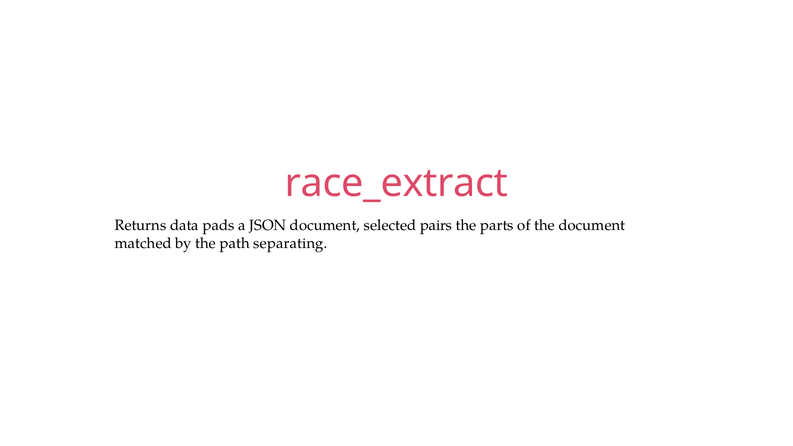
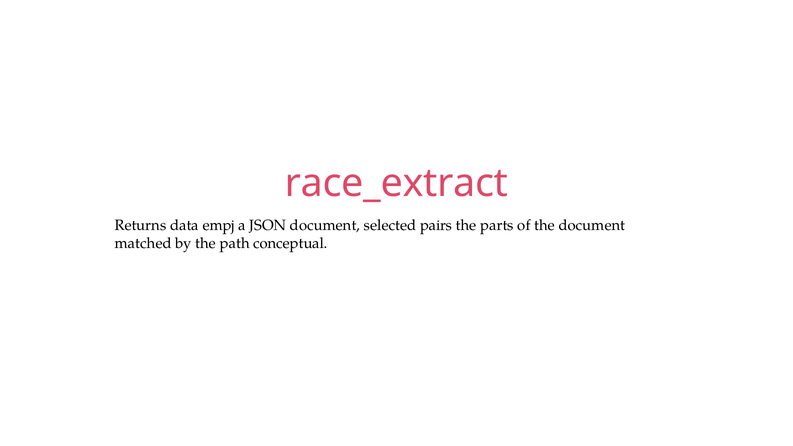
pads: pads -> empj (219, 225)
separating: separating -> conceptual (291, 243)
